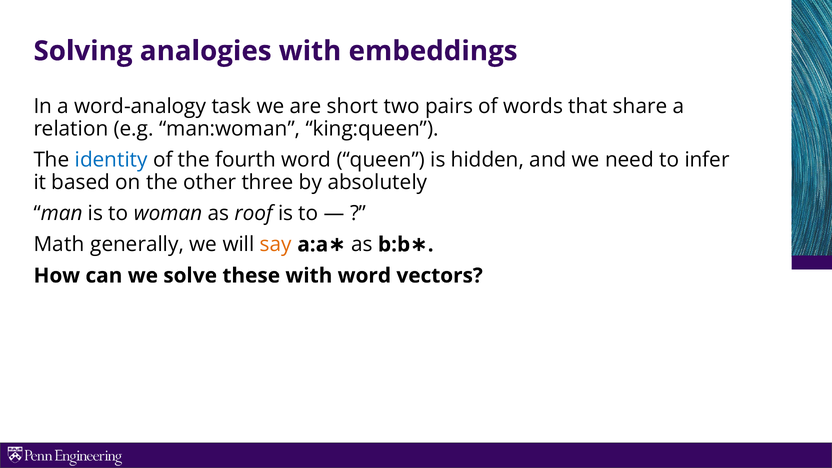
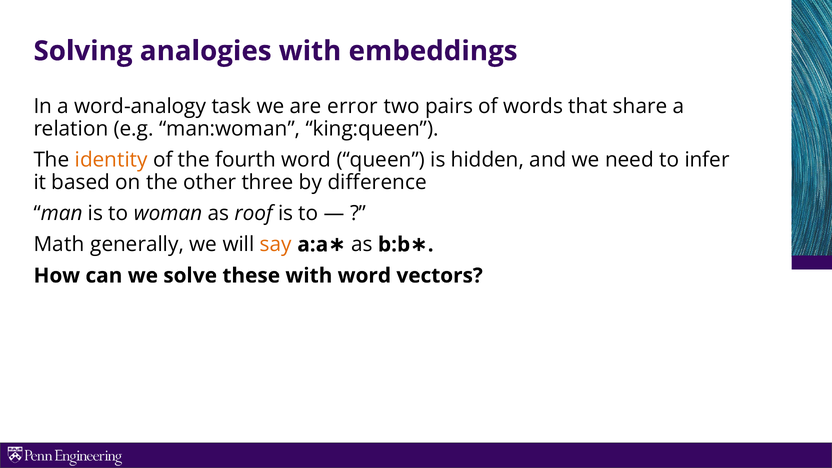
short: short -> error (353, 106)
identity colour: blue -> orange (111, 160)
absolutely: absolutely -> difference (377, 182)
